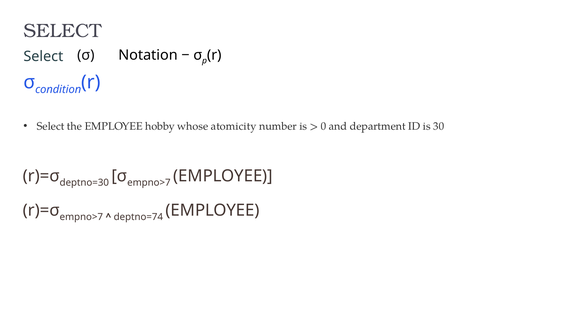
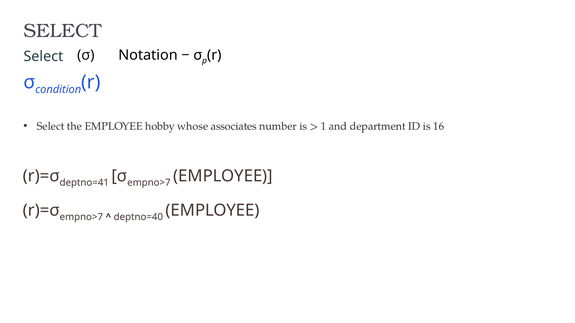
atomicity: atomicity -> associates (234, 126)
0: 0 -> 1 (323, 126)
30: 30 -> 16 (439, 126)
deptno=30: deptno=30 -> deptno=41 (84, 183)
deptno=74: deptno=74 -> deptno=40 (138, 217)
